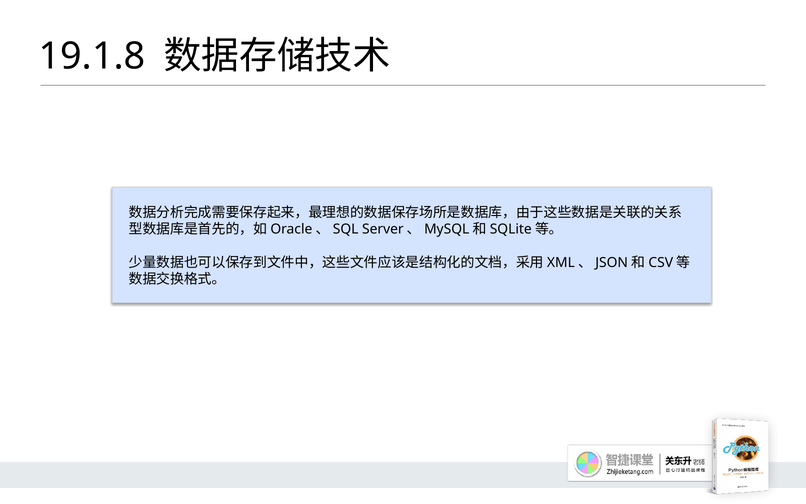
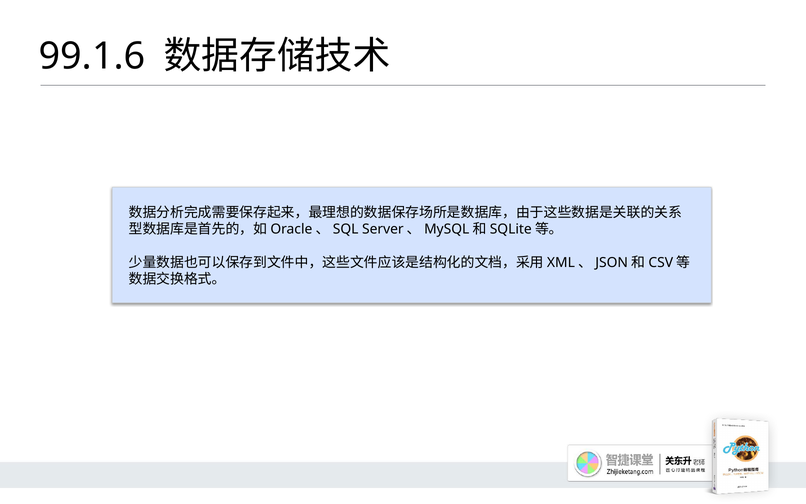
19.1.8: 19.1.8 -> 99.1.6 (92, 56)
